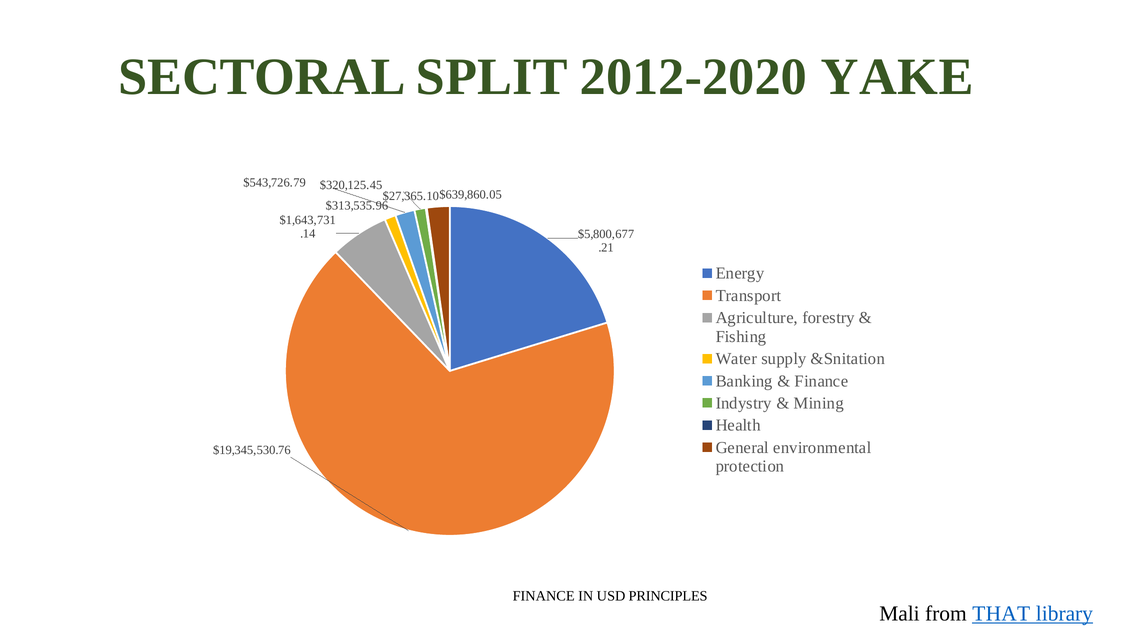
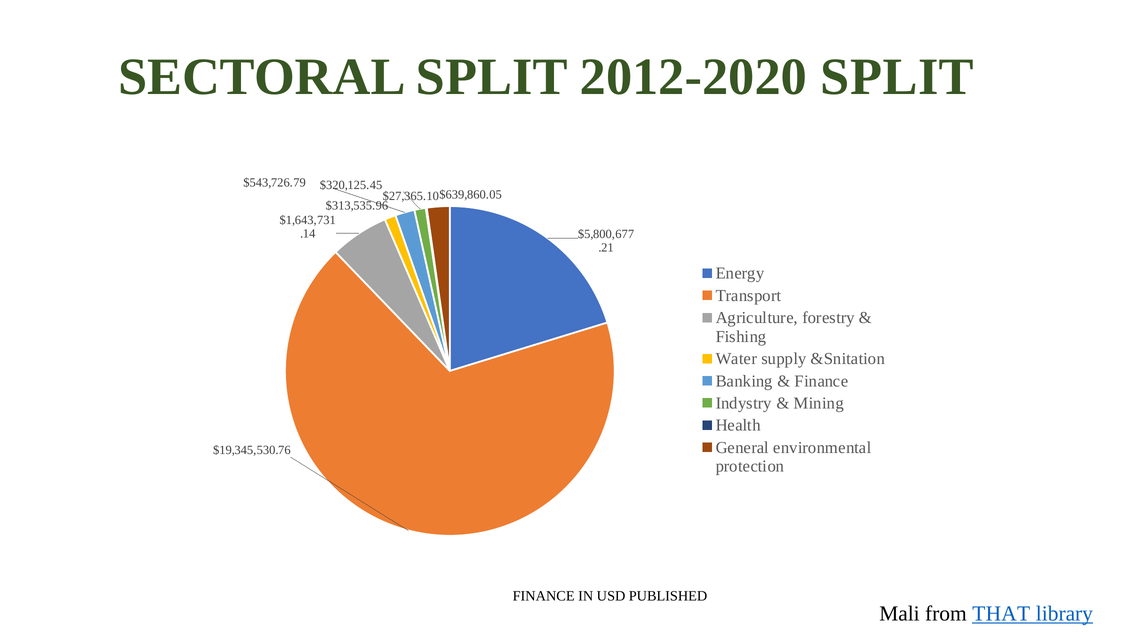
2012-2020 YAKE: YAKE -> SPLIT (897, 77)
PRINCIPLES: PRINCIPLES -> PUBLISHED (668, 596)
